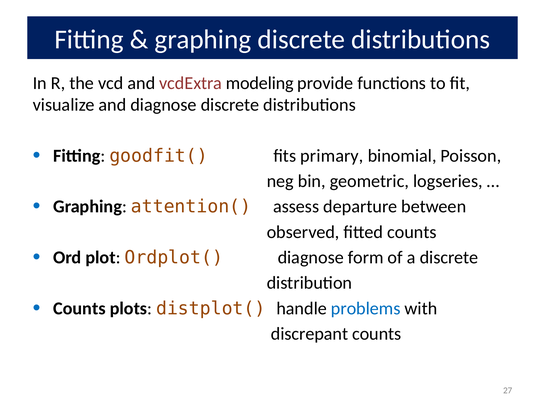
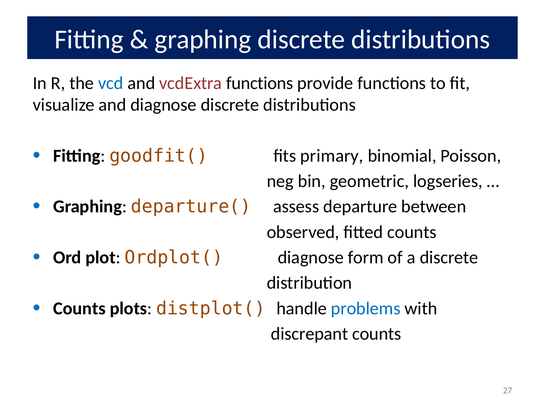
vcd colour: black -> blue (111, 83)
vcdExtra modeling: modeling -> functions (260, 83)
attention(: attention( -> departure( (191, 207)
